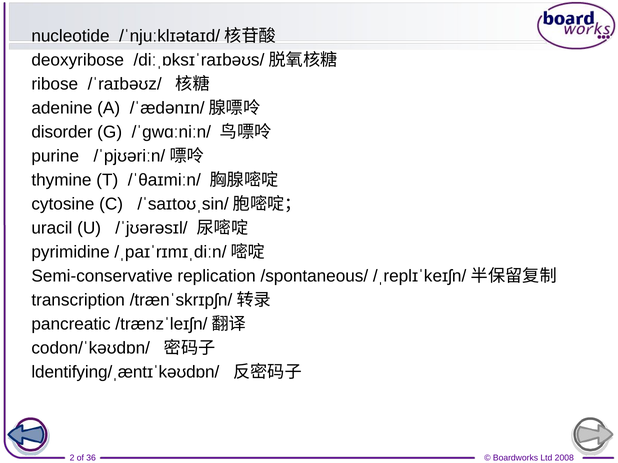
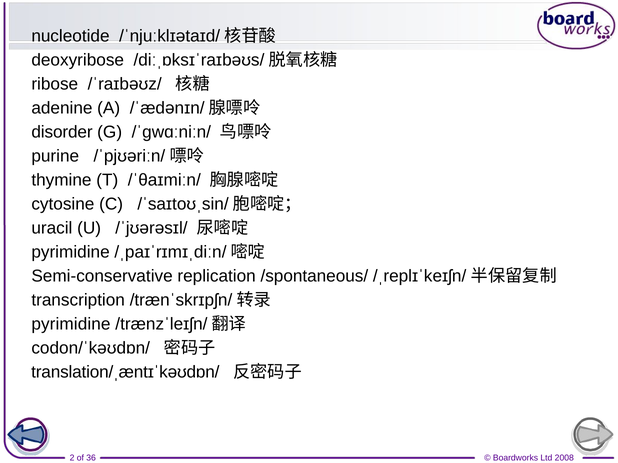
pancreatic: pancreatic -> pyrimidine (71, 325)
ldentifying/ˌæntɪˈkəʊdɒn/: ldentifying/ˌæntɪˈkəʊdɒn/ -> translation/ˌæntɪˈkəʊdɒn/ (125, 373)
